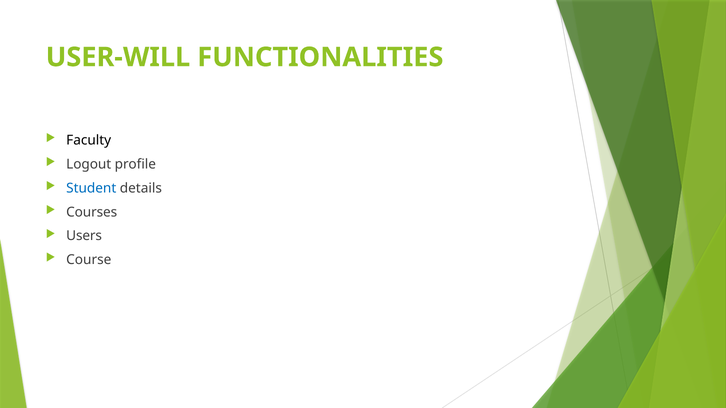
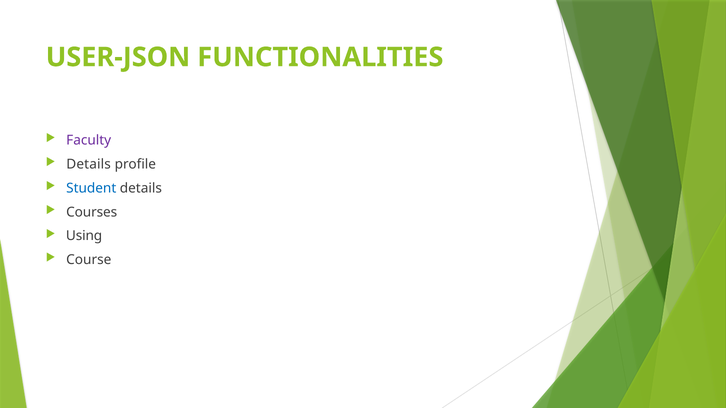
USER-WILL: USER-WILL -> USER-JSON (118, 57)
Faculty colour: black -> purple (89, 141)
Logout: Logout -> Details (89, 164)
Users: Users -> Using (84, 236)
